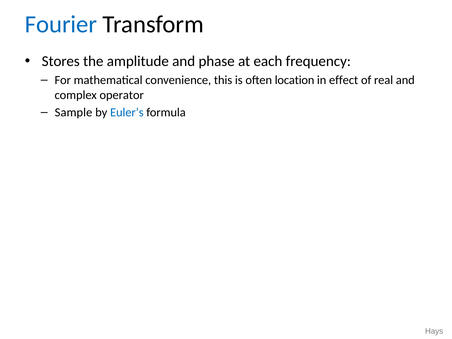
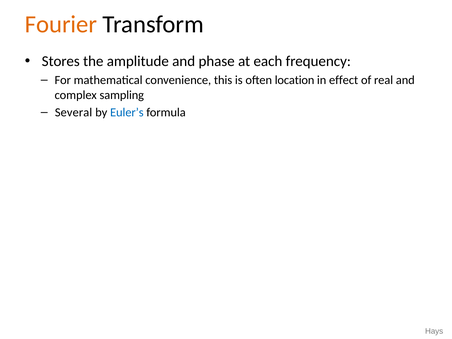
Fourier colour: blue -> orange (61, 24)
operator: operator -> sampling (122, 95)
Sample: Sample -> Several (74, 112)
